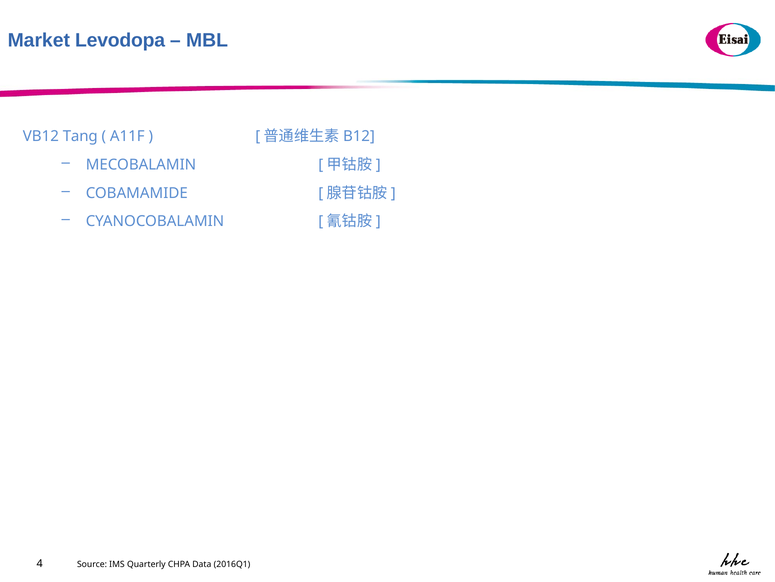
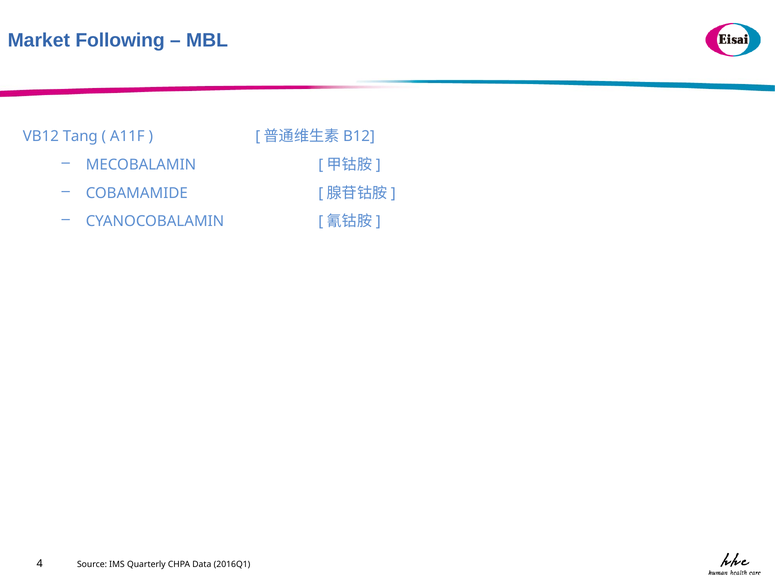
Levodopa: Levodopa -> Following (120, 40)
